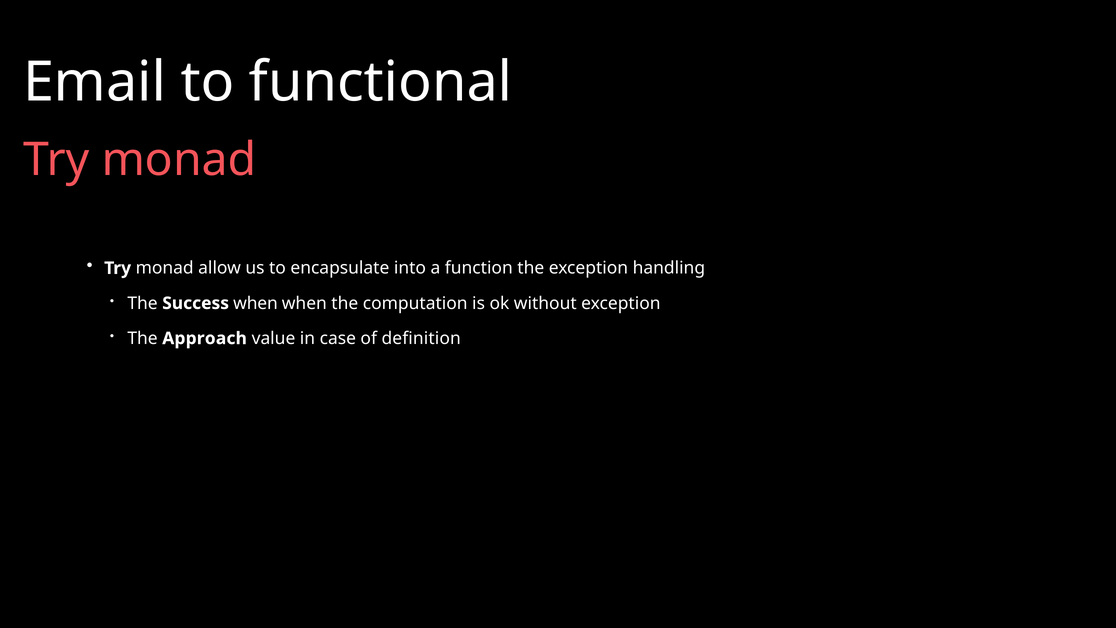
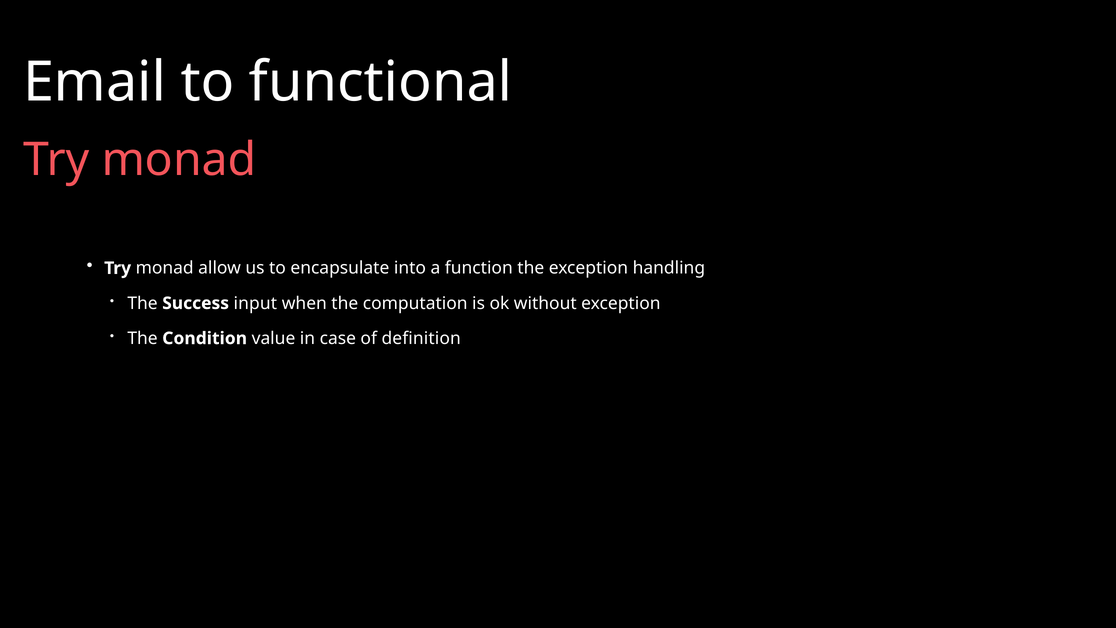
Success when: when -> input (255, 303)
Approach: Approach -> Condition (205, 338)
